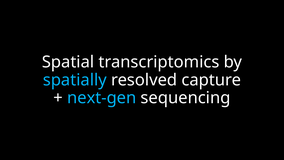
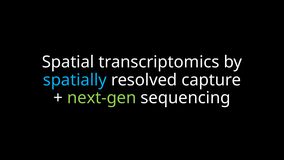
next-gen colour: light blue -> light green (102, 98)
